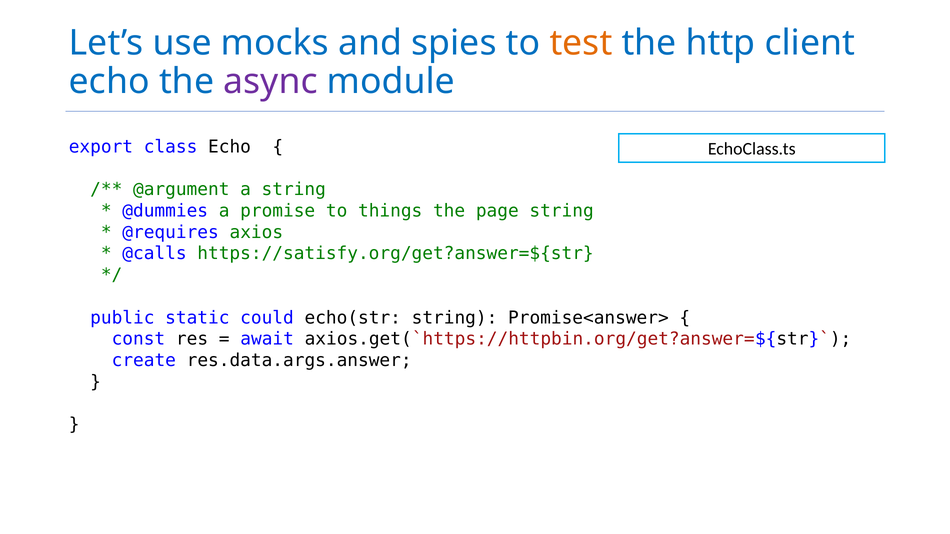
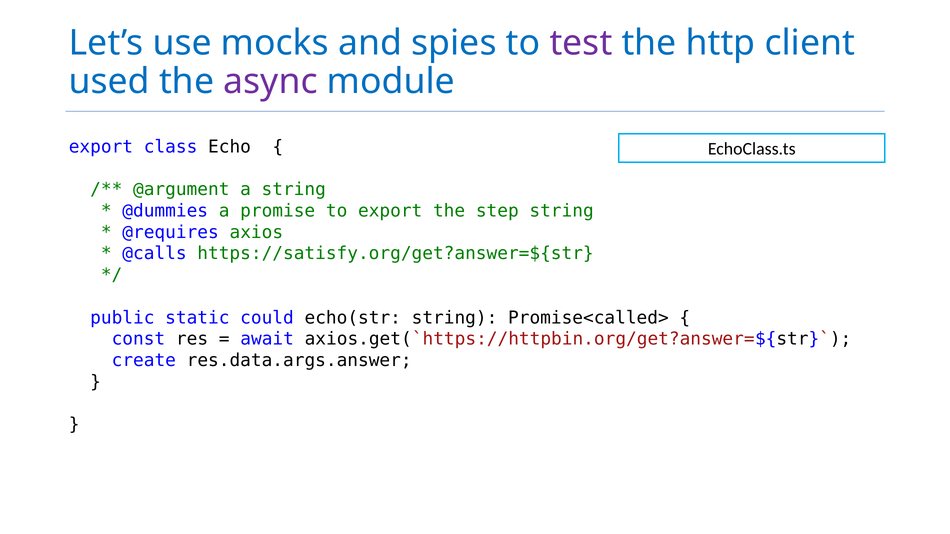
test colour: orange -> purple (581, 43)
echo: echo -> used (109, 82)
to things: things -> export (390, 211)
page: page -> step (497, 211)
Promise<answer>: Promise<answer> -> Promise<called> (588, 318)
